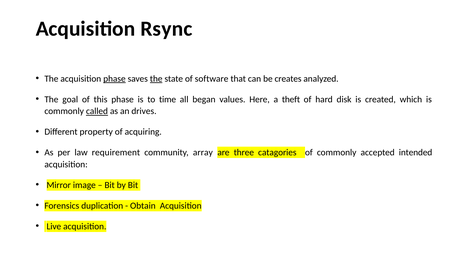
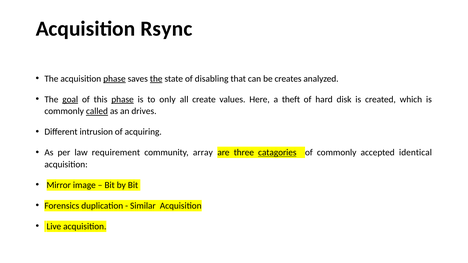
software: software -> disabling (212, 79)
goal underline: none -> present (70, 99)
phase underline: none -> present (123, 99)
time: time -> only (168, 99)
began: began -> create (204, 99)
property: property -> intrusion (96, 132)
catagories underline: none -> present (277, 153)
intended: intended -> identical (415, 153)
Obtain: Obtain -> Similar (143, 206)
